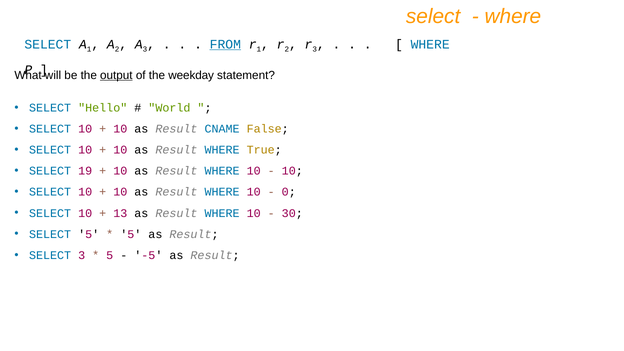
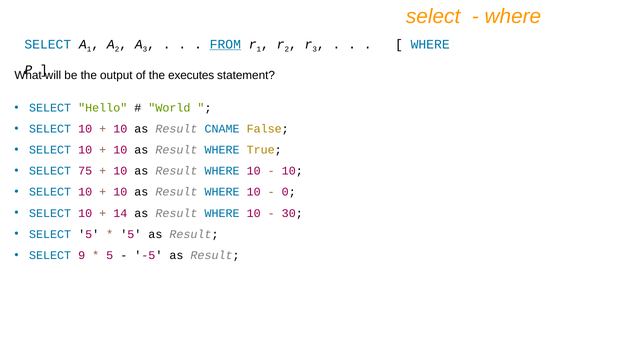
output underline: present -> none (116, 75)
weekday: weekday -> executes (191, 75)
19: 19 -> 75 (85, 171)
13: 13 -> 14 (120, 213)
SELECT 3: 3 -> 9 (82, 255)
